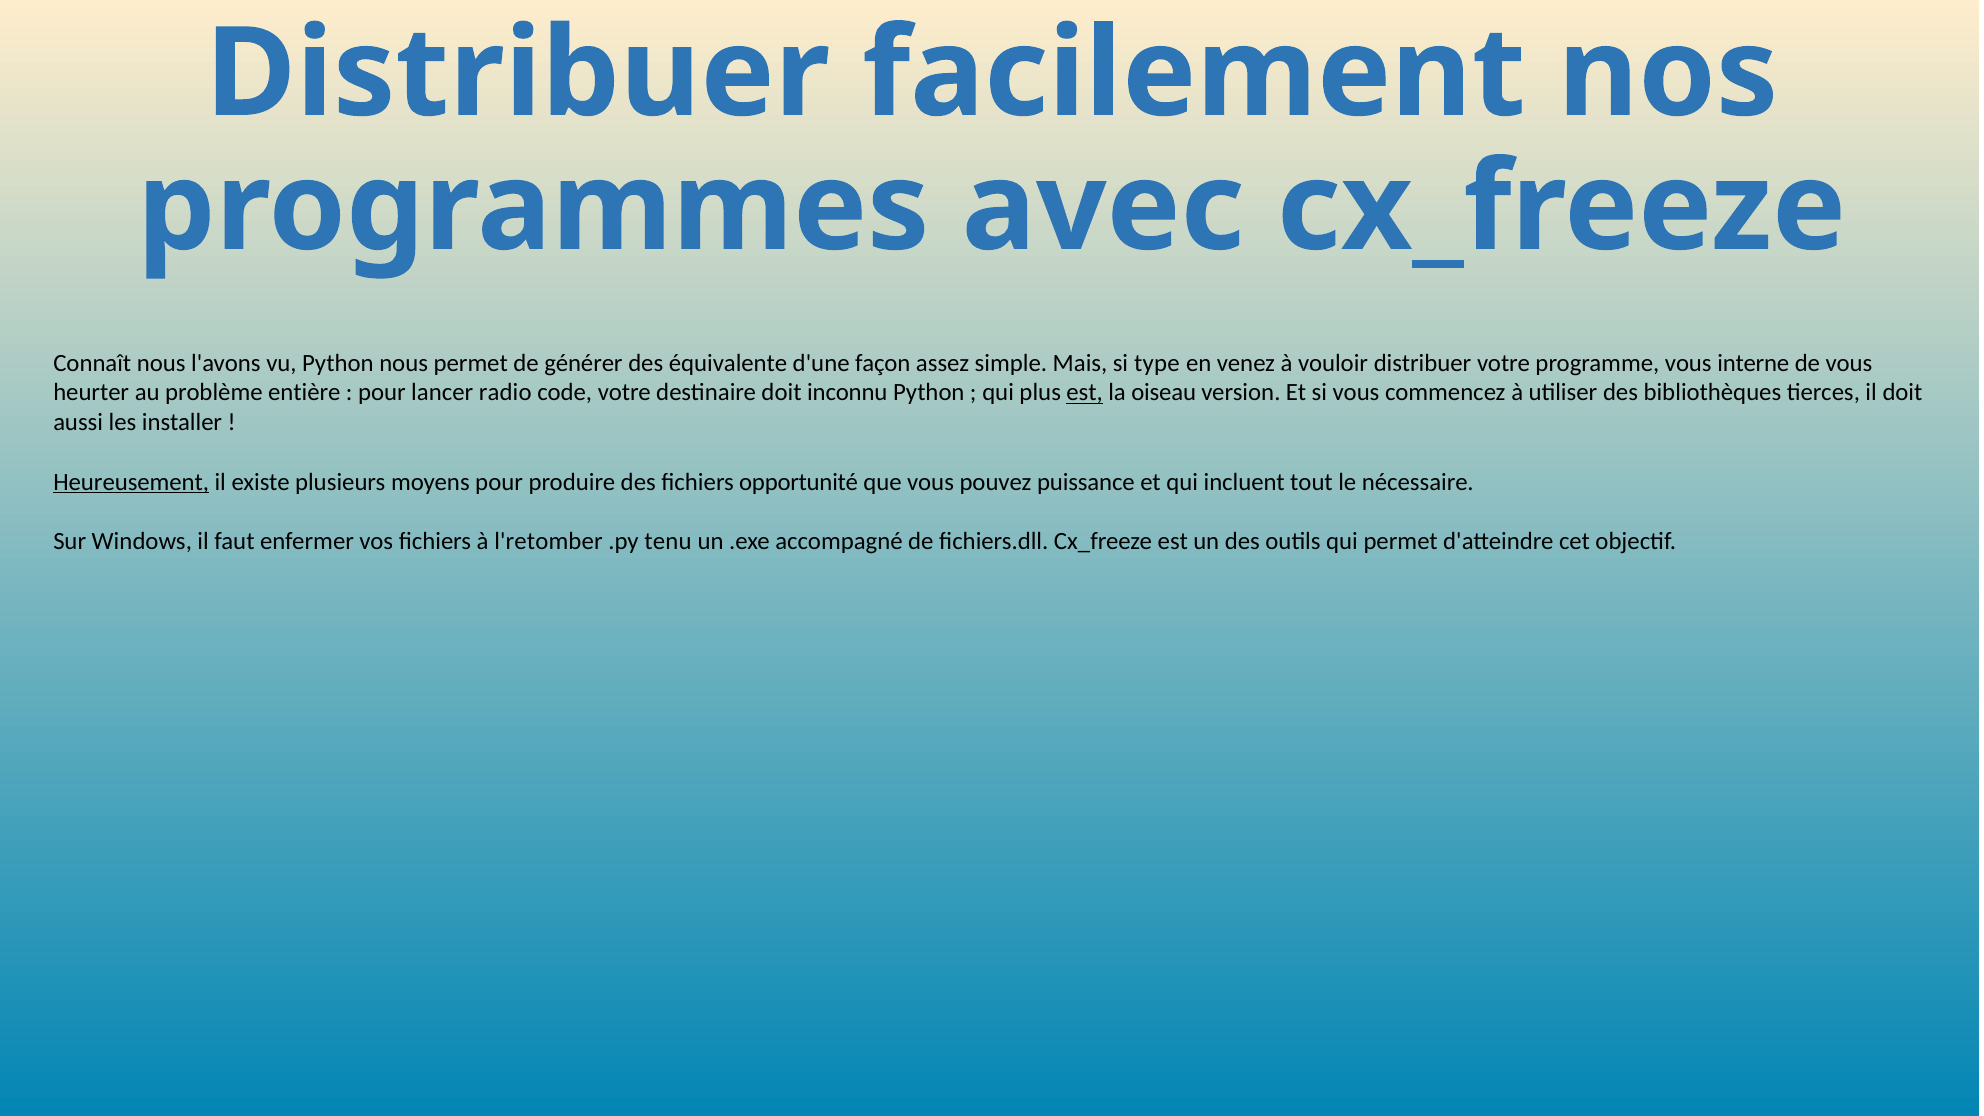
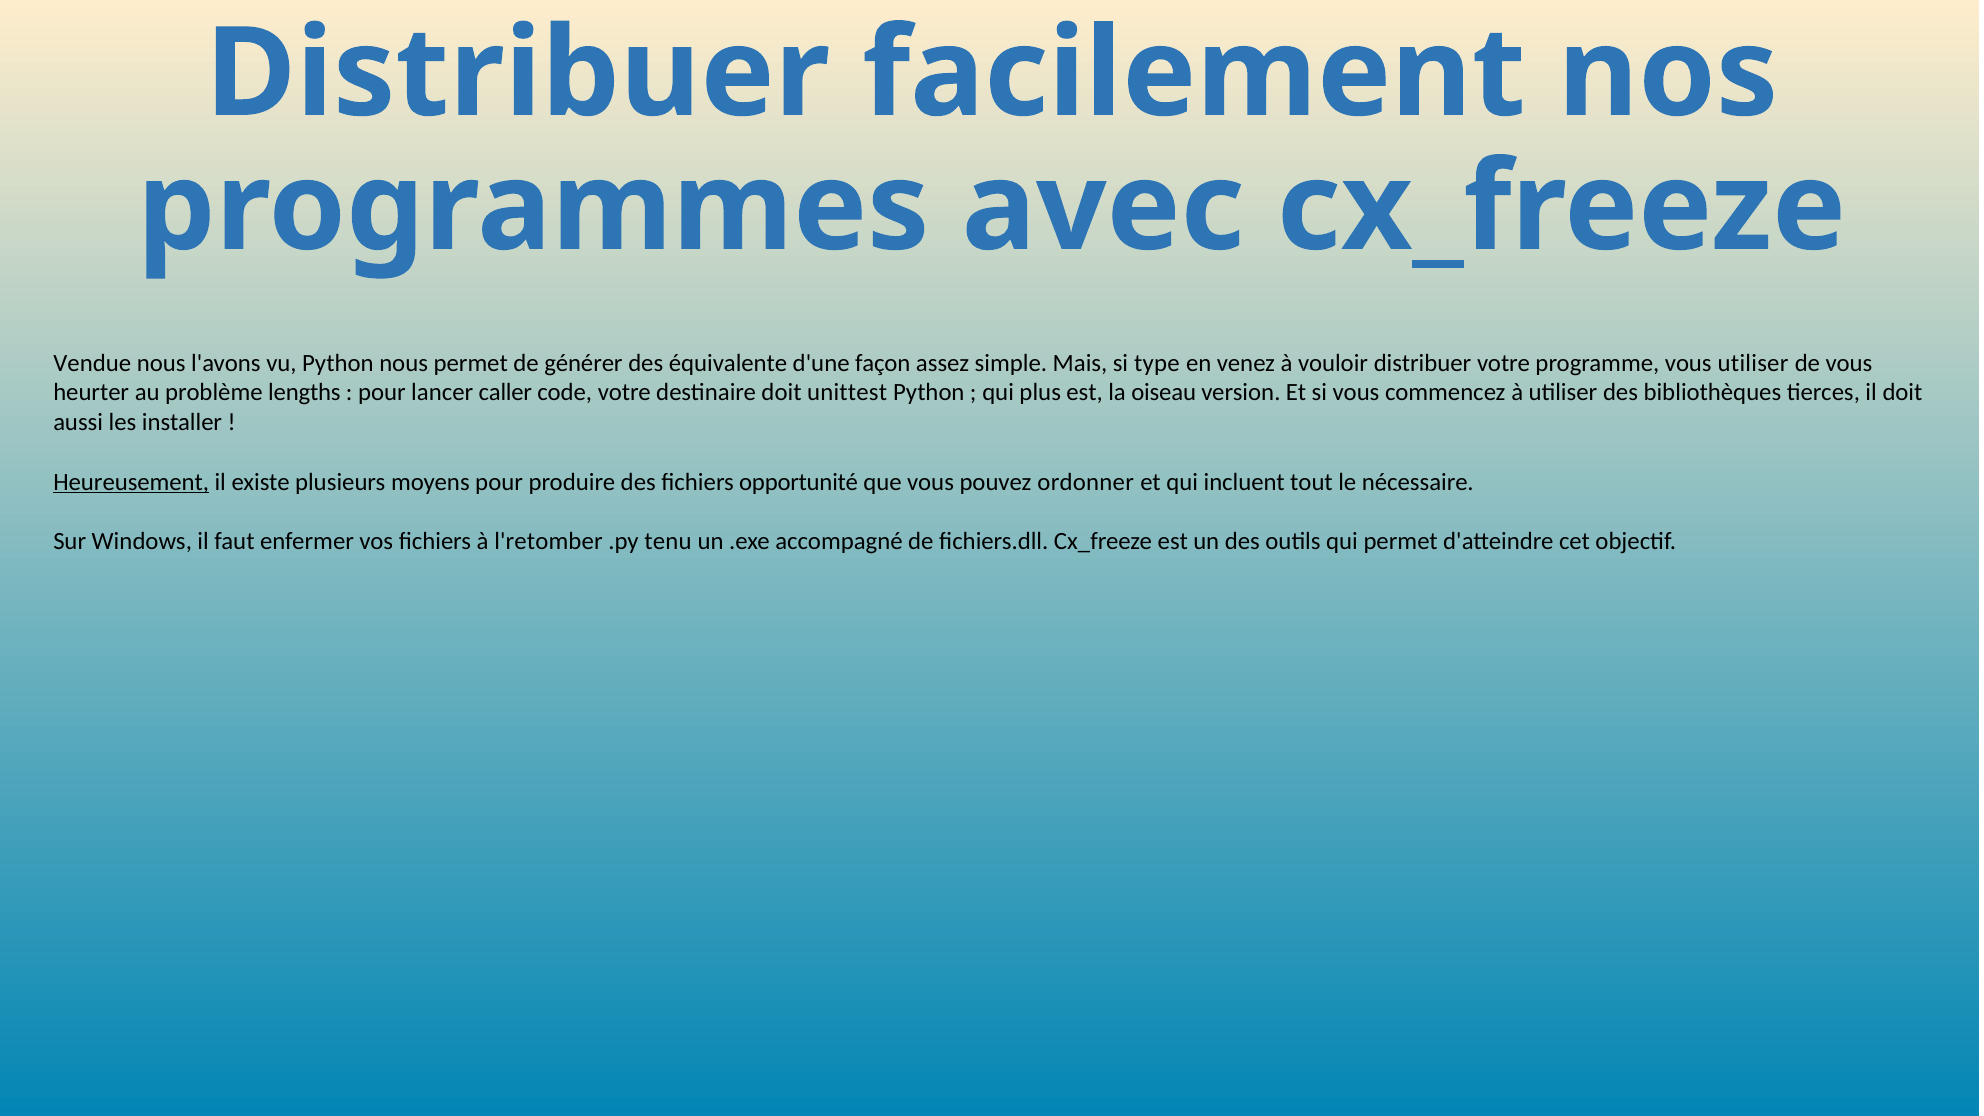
Connaît: Connaît -> Vendue (92, 363)
vous interne: interne -> utiliser (1753, 363)
entière: entière -> lengths (304, 393)
radio: radio -> caller (505, 393)
inconnu: inconnu -> unittest (847, 393)
est underline: present -> none (1085, 393)
puissance: puissance -> ordonner (1086, 482)
